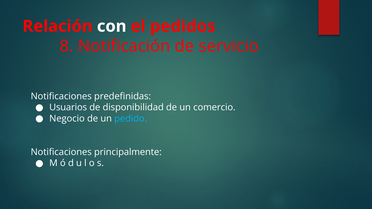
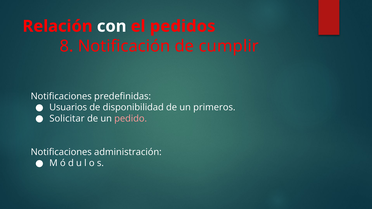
servicio: servicio -> cumplir (229, 46)
comercio: comercio -> primeros (214, 107)
Negocio: Negocio -> Solicitar (67, 119)
pedido colour: light blue -> pink (131, 119)
principalmente: principalmente -> administración (128, 152)
